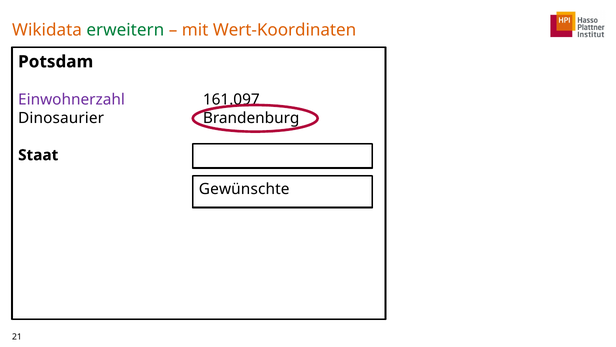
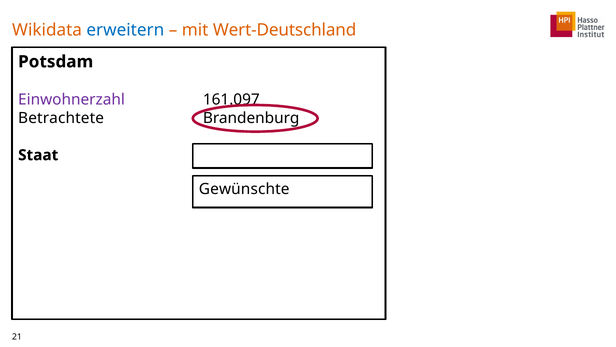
erweitern colour: green -> blue (125, 30)
Wert-Koordinaten: Wert-Koordinaten -> Wert-Deutschland (285, 30)
Dinosaurier: Dinosaurier -> Betrachtete (61, 118)
